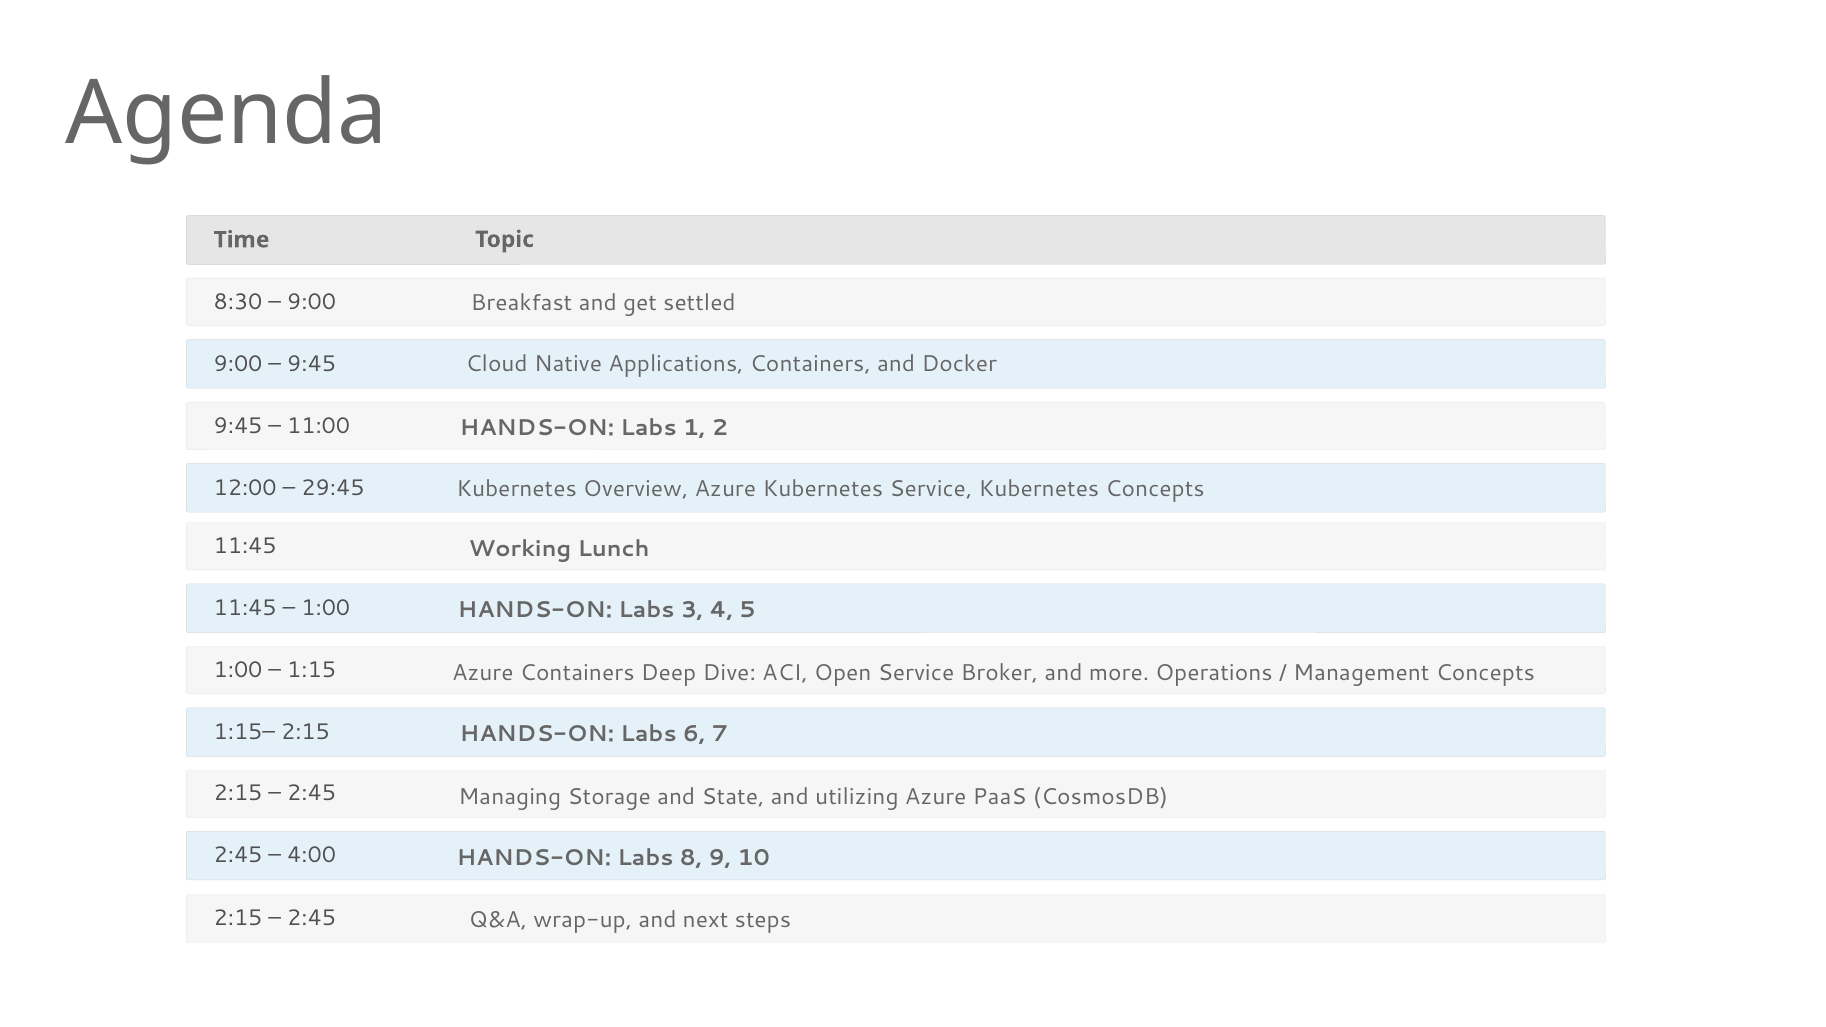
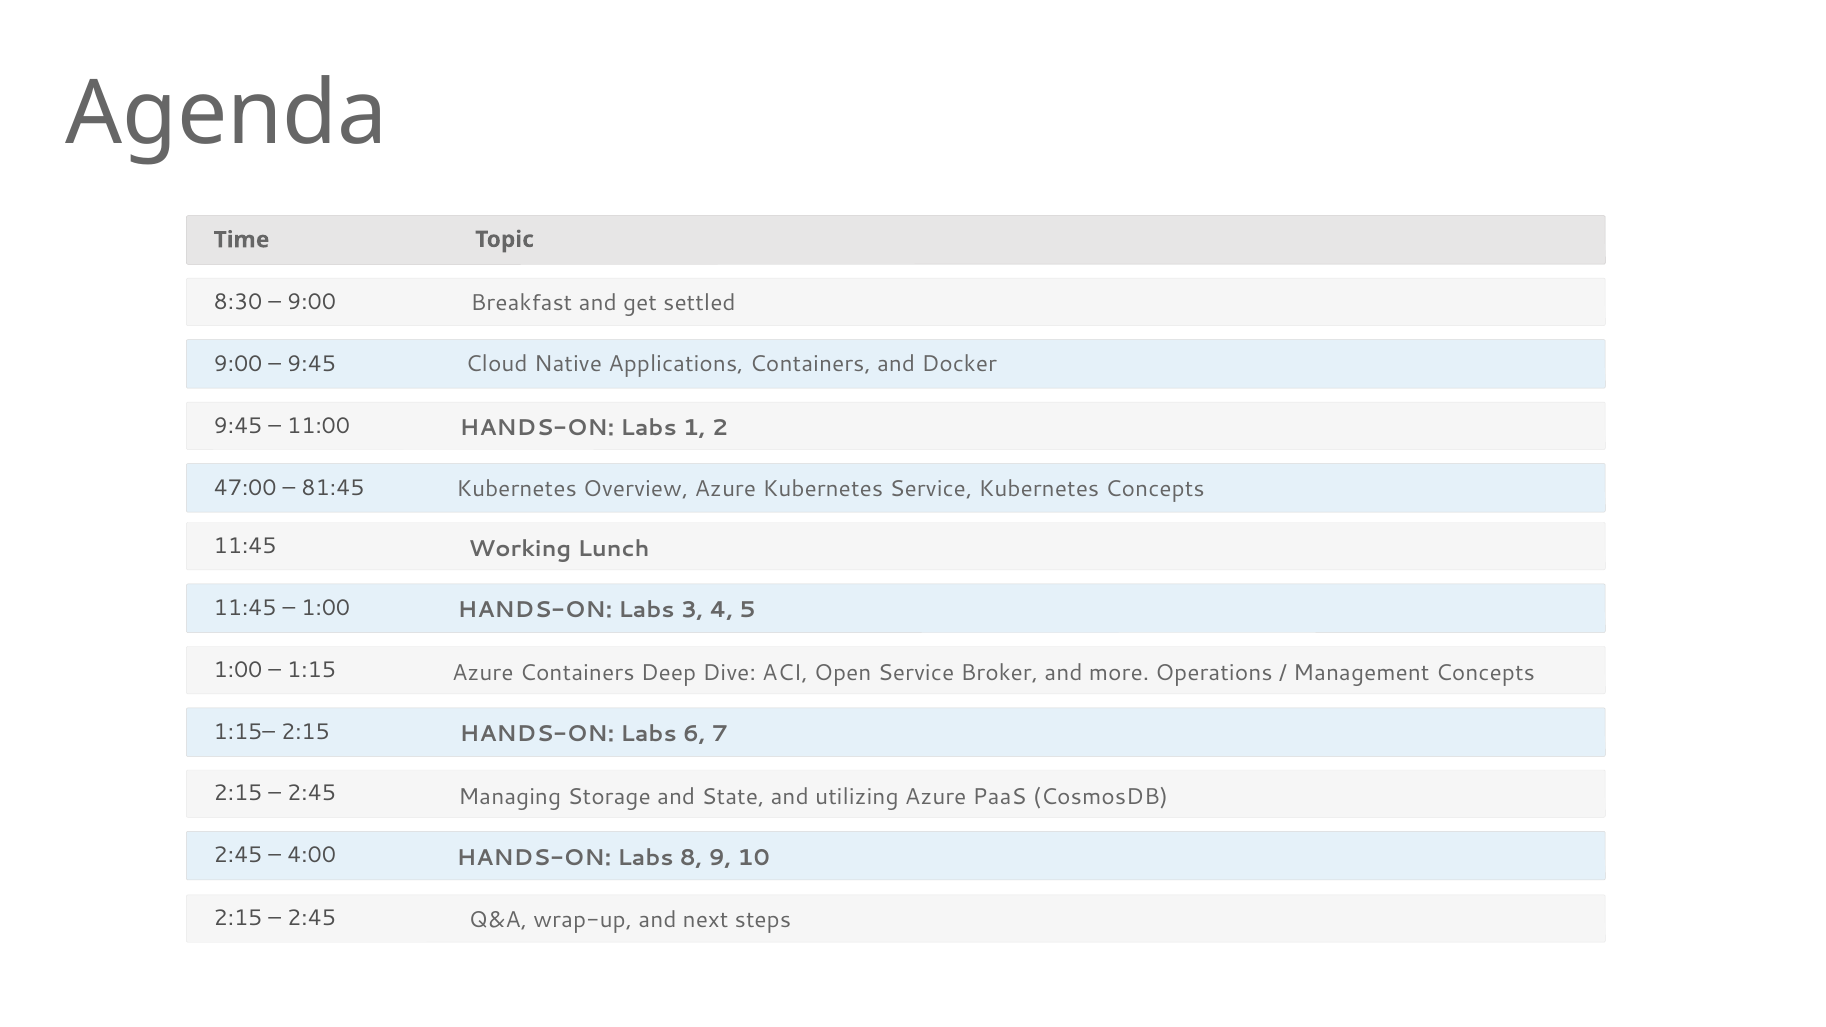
12:00: 12:00 -> 47:00 (245, 488)
29:45: 29:45 -> 81:45 (333, 488)
